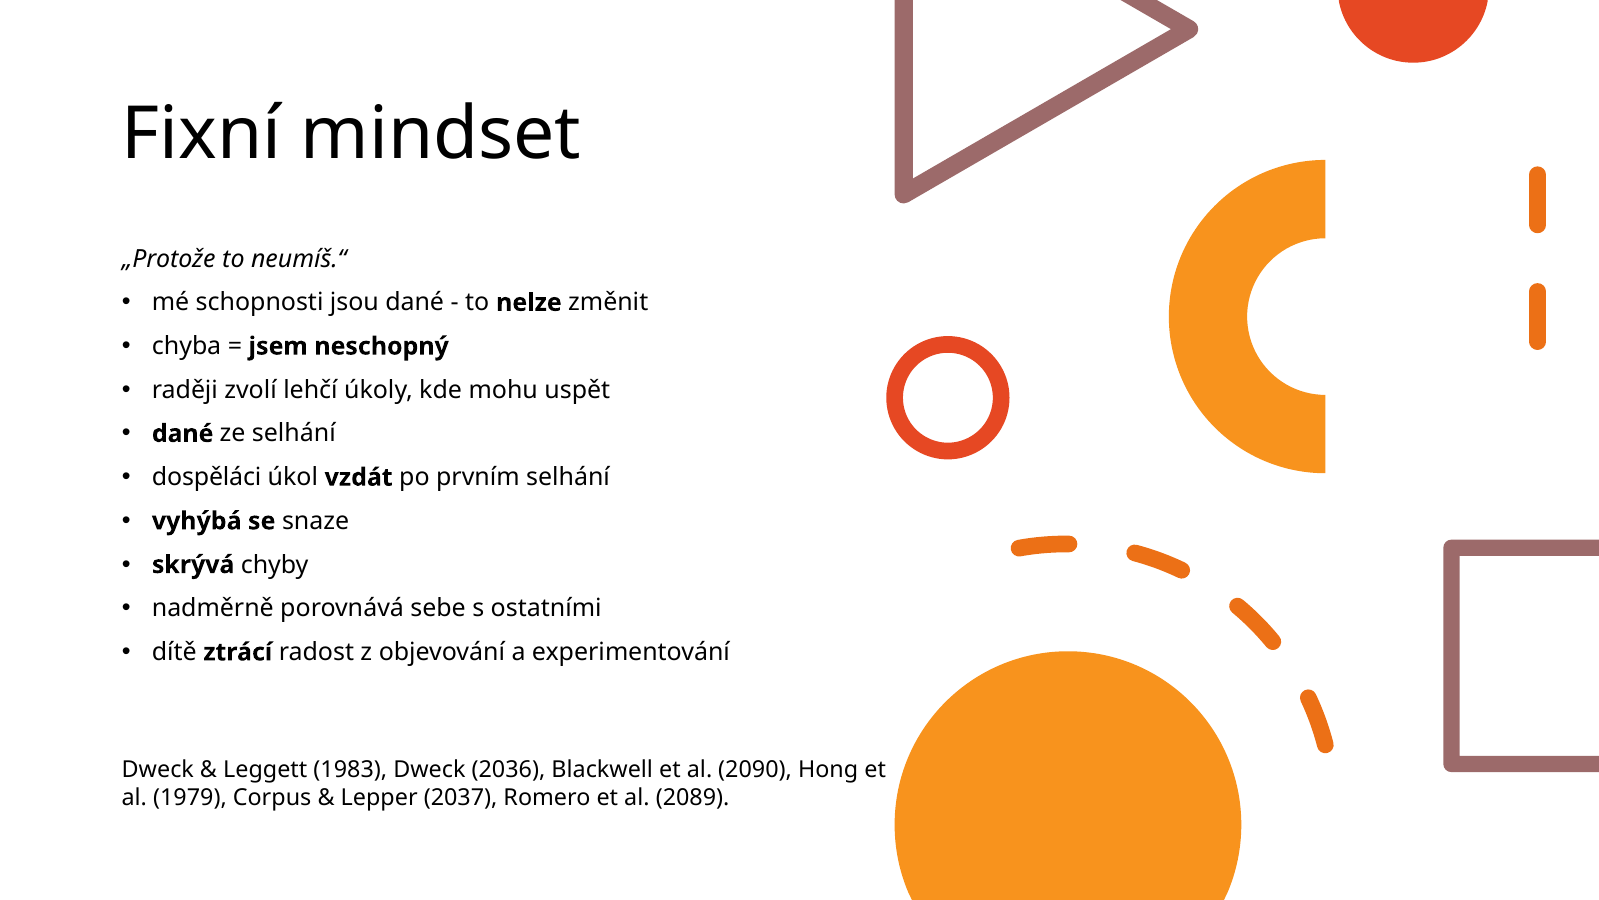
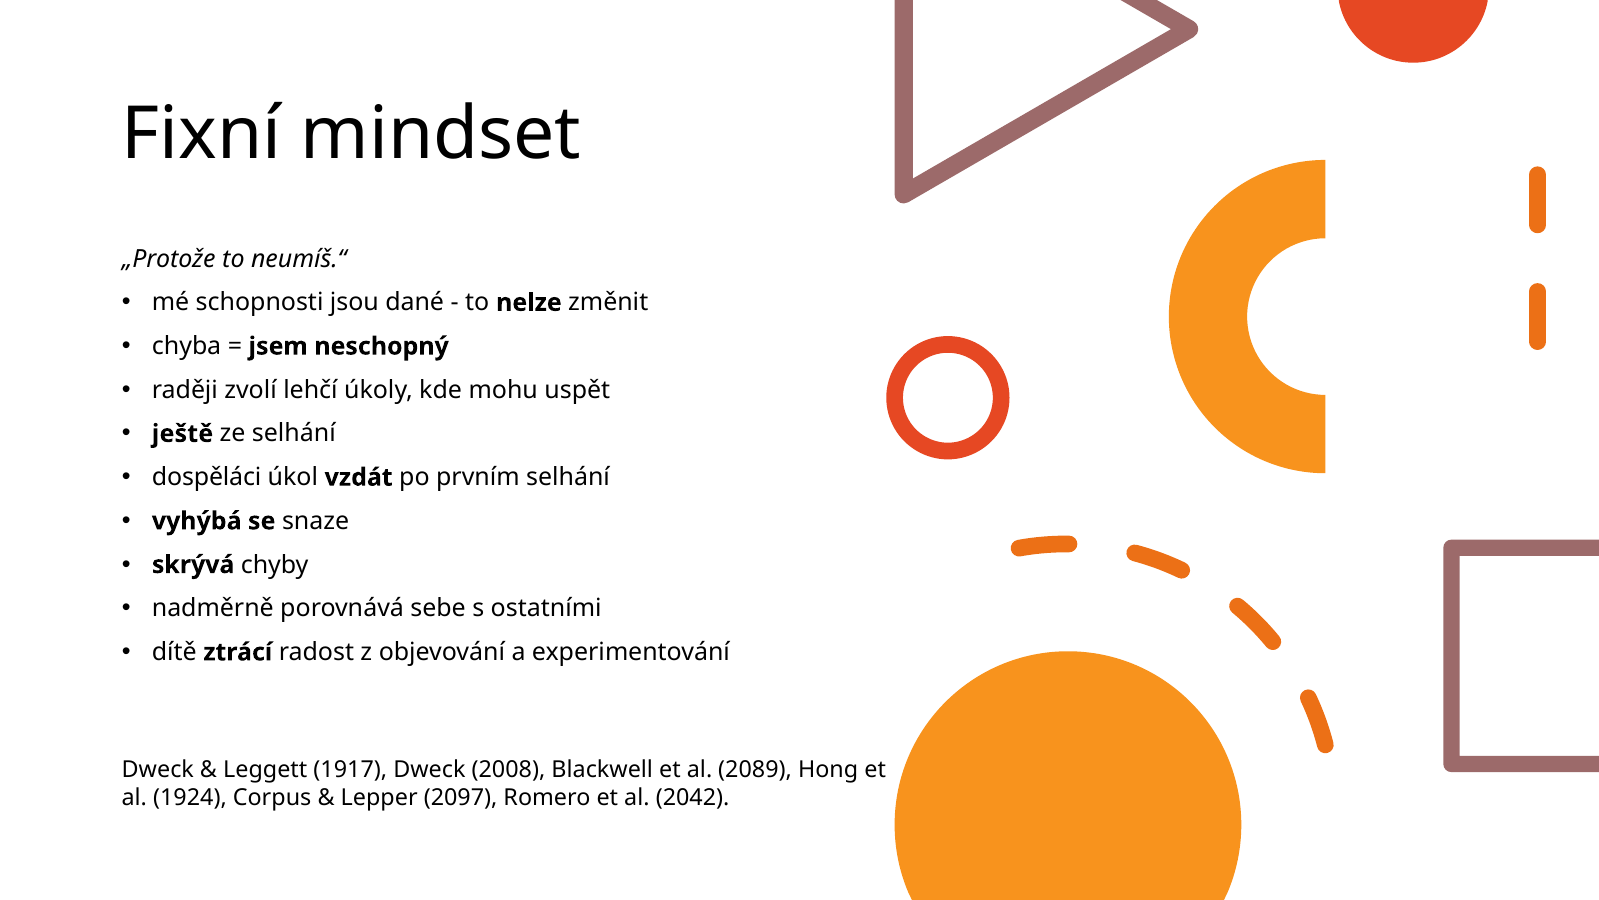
dané: dané -> ještě (183, 433)
1983: 1983 -> 1917 (350, 770)
2036: 2036 -> 2008 (508, 770)
2090: 2090 -> 2089 (755, 770)
1979: 1979 -> 1924 (190, 798)
2037: 2037 -> 2097 (461, 798)
2089: 2089 -> 2042 (693, 798)
